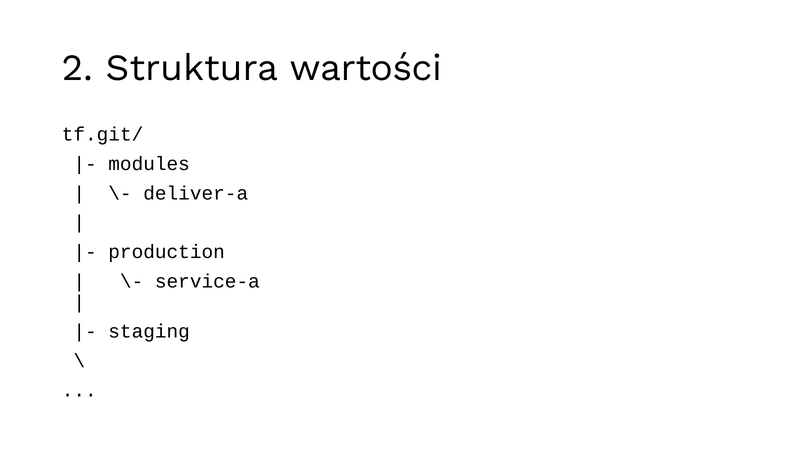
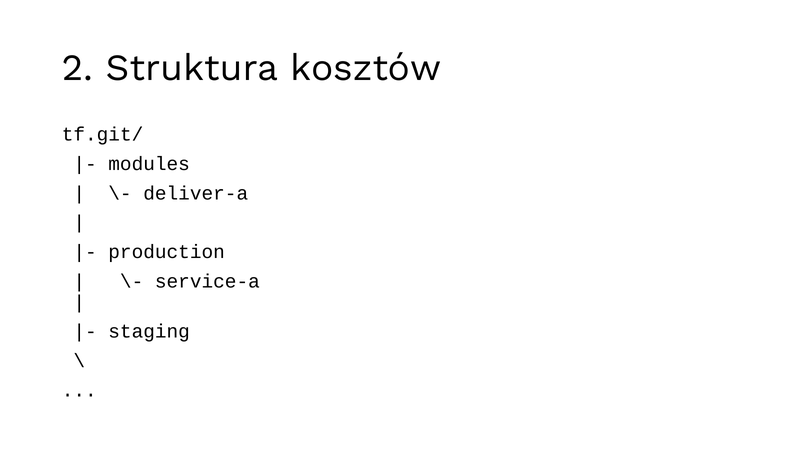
wartości: wartości -> kosztów (366, 68)
